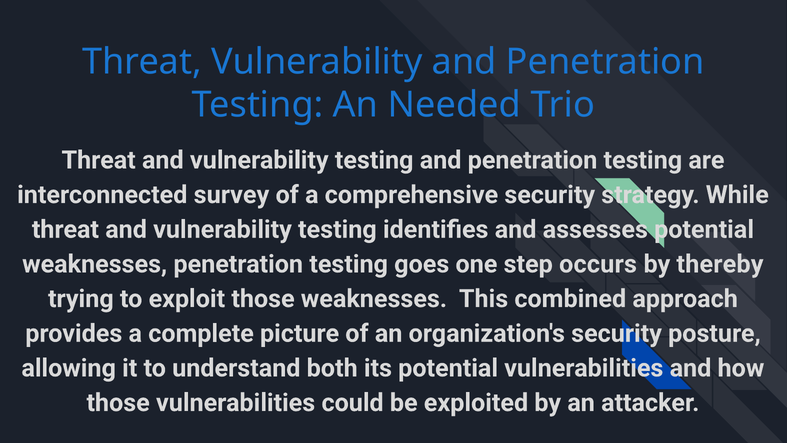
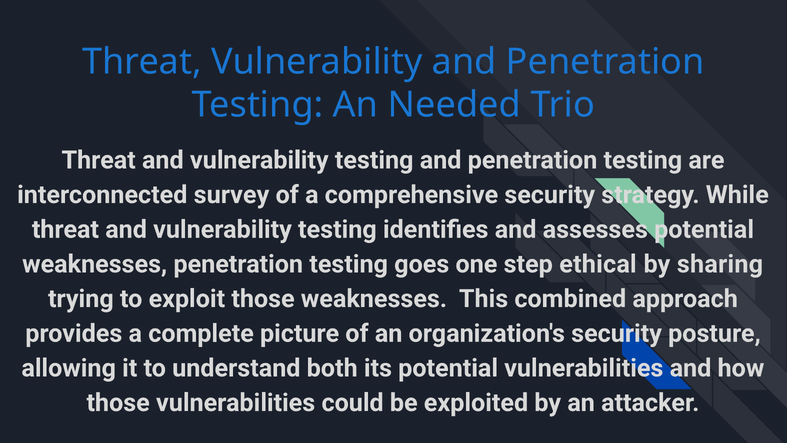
occurs: occurs -> ethical (598, 264)
thereby: thereby -> sharing (720, 264)
